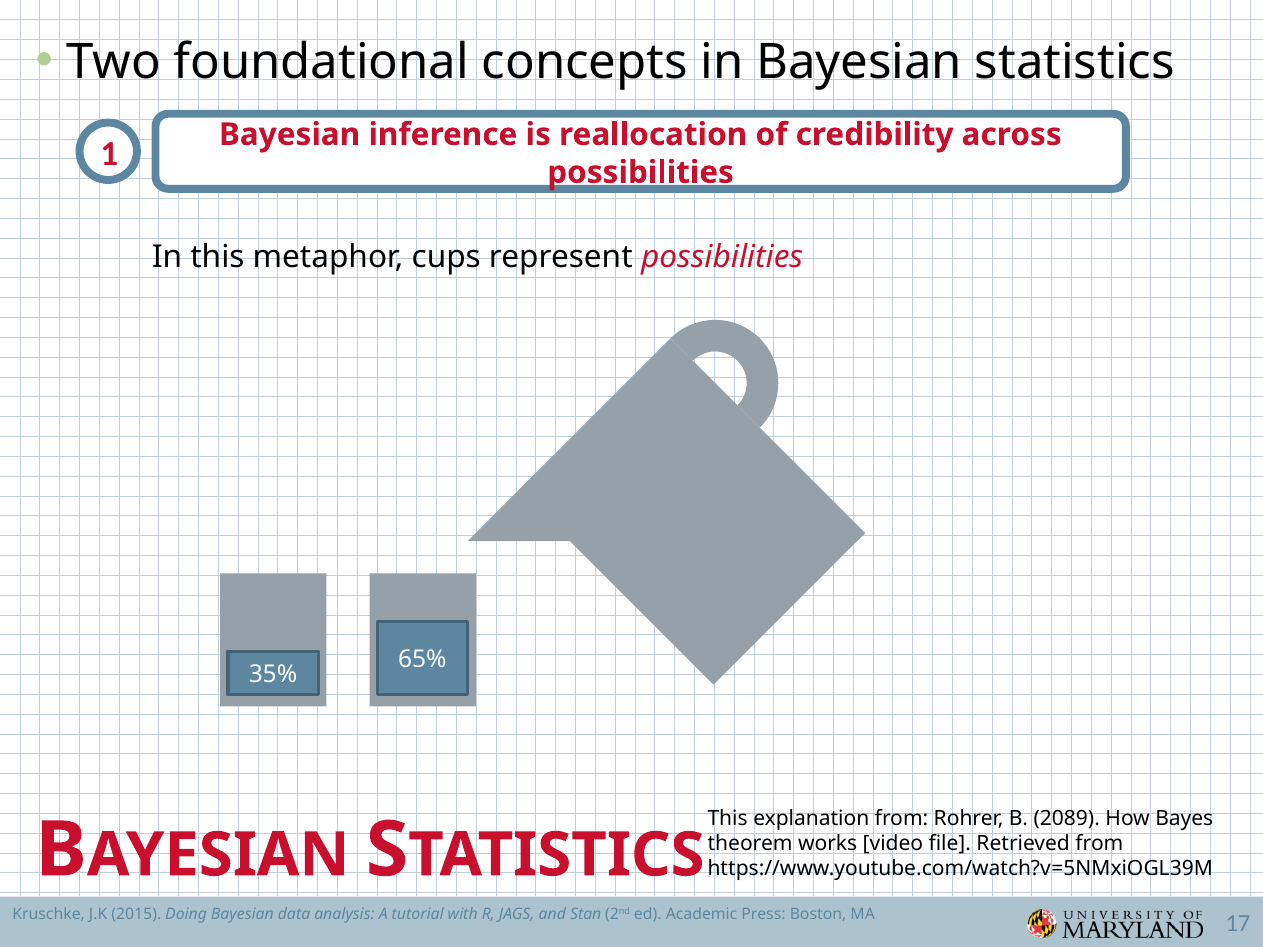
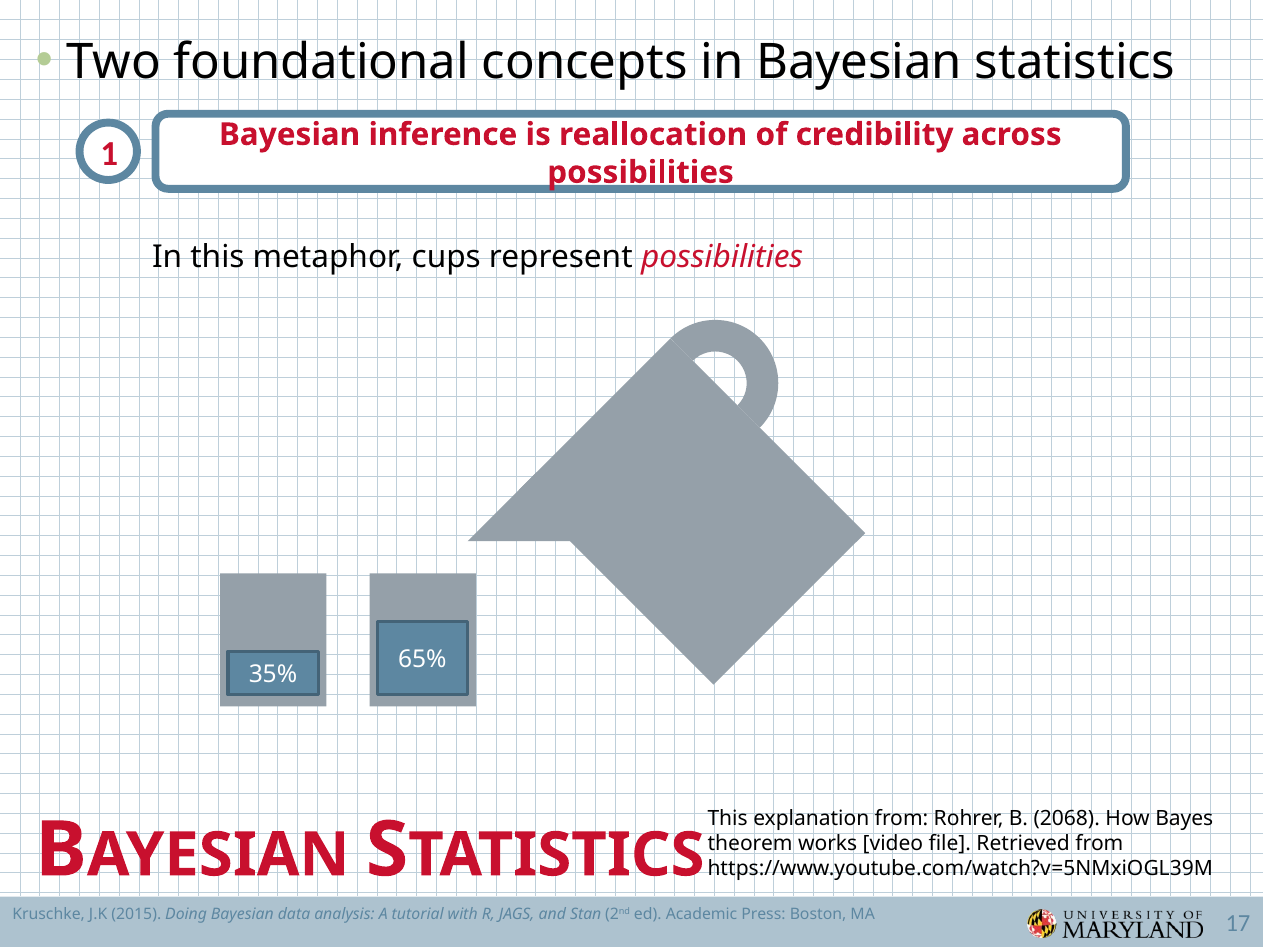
2089: 2089 -> 2068 (1067, 819)
